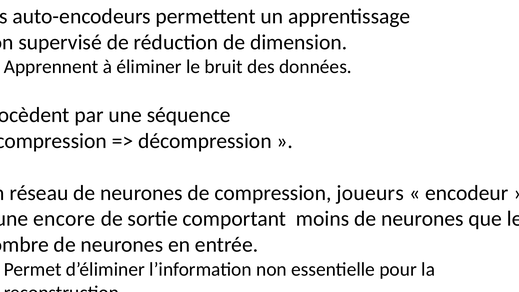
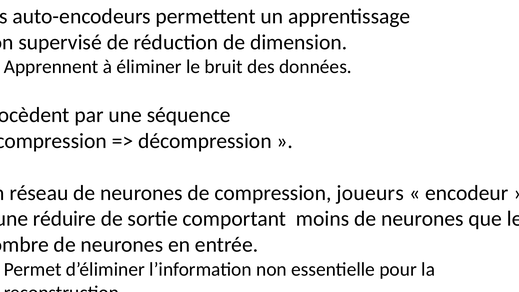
encore: encore -> réduire (65, 219)
